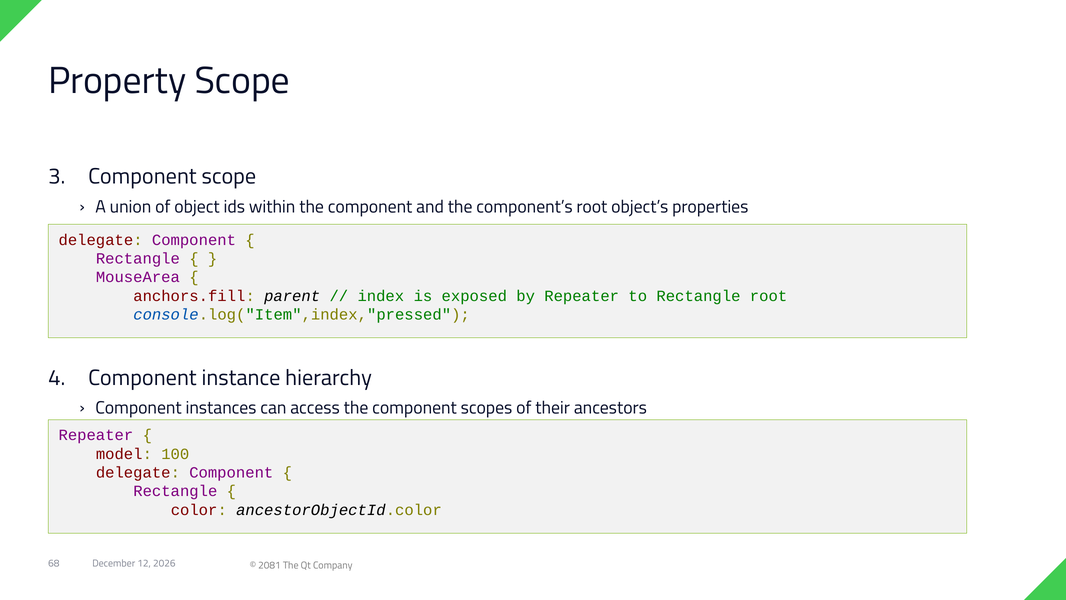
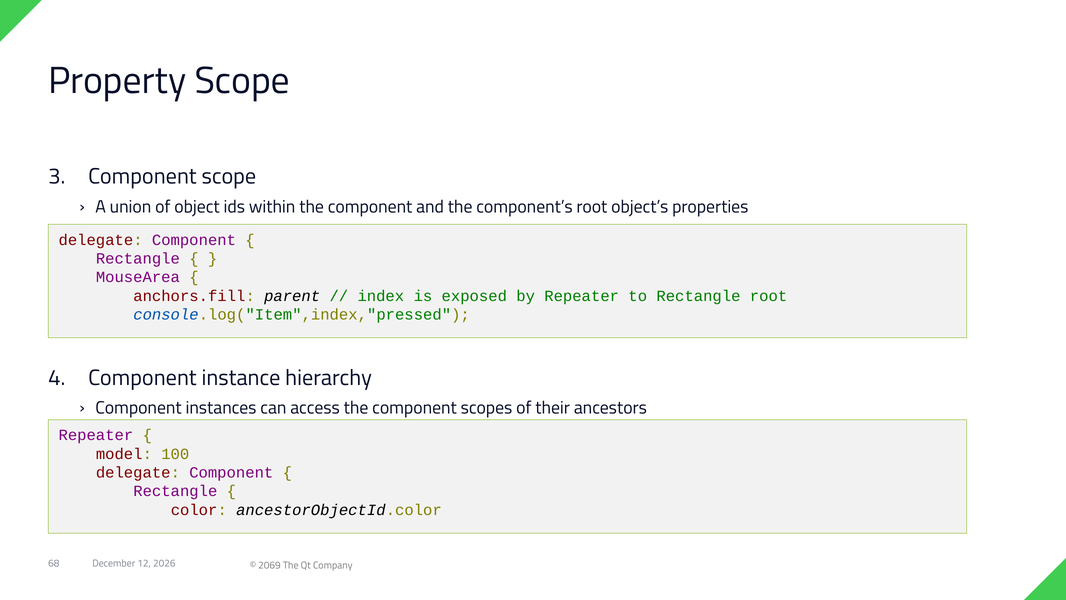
2081: 2081 -> 2069 (269, 565)
